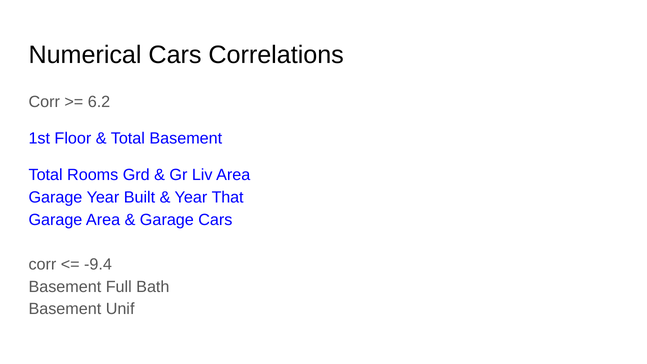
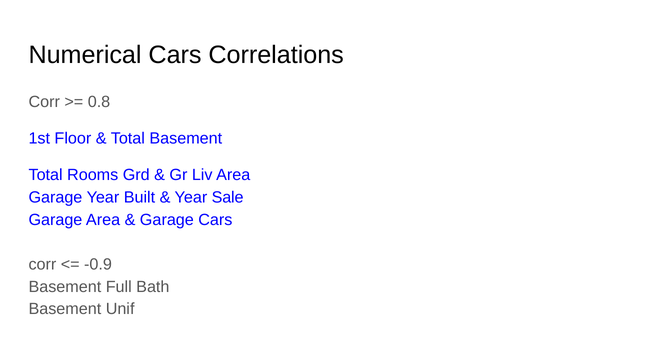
6.2: 6.2 -> 0.8 (99, 102)
That: That -> Sale (228, 197)
-9.4: -9.4 -> -0.9 (98, 264)
